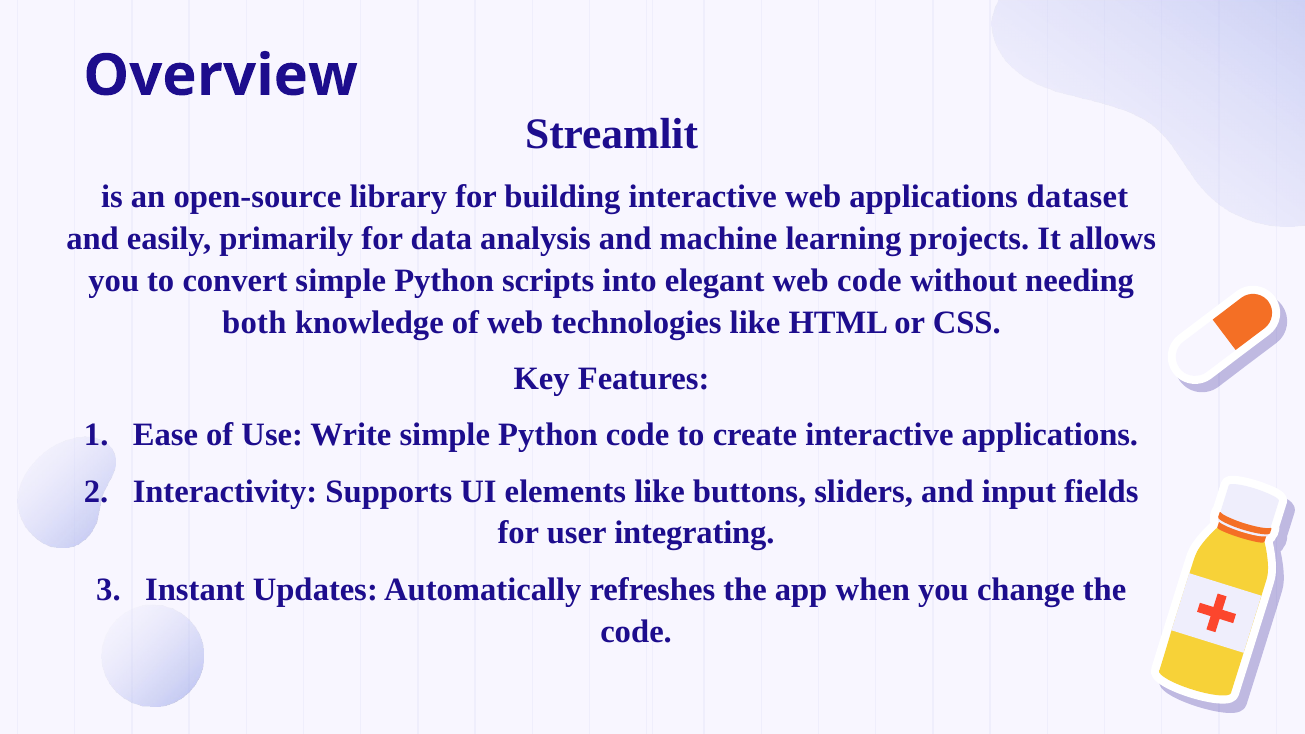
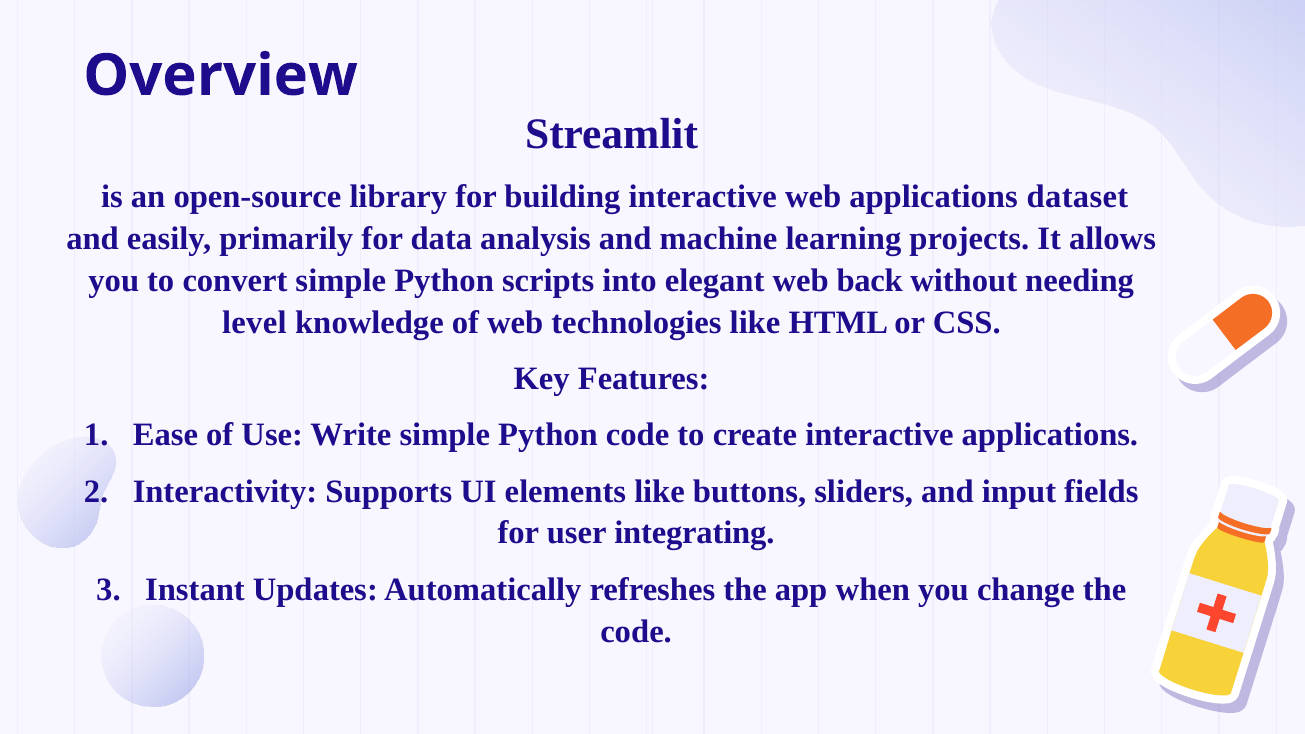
web code: code -> back (870, 280)
both: both -> level (254, 322)
